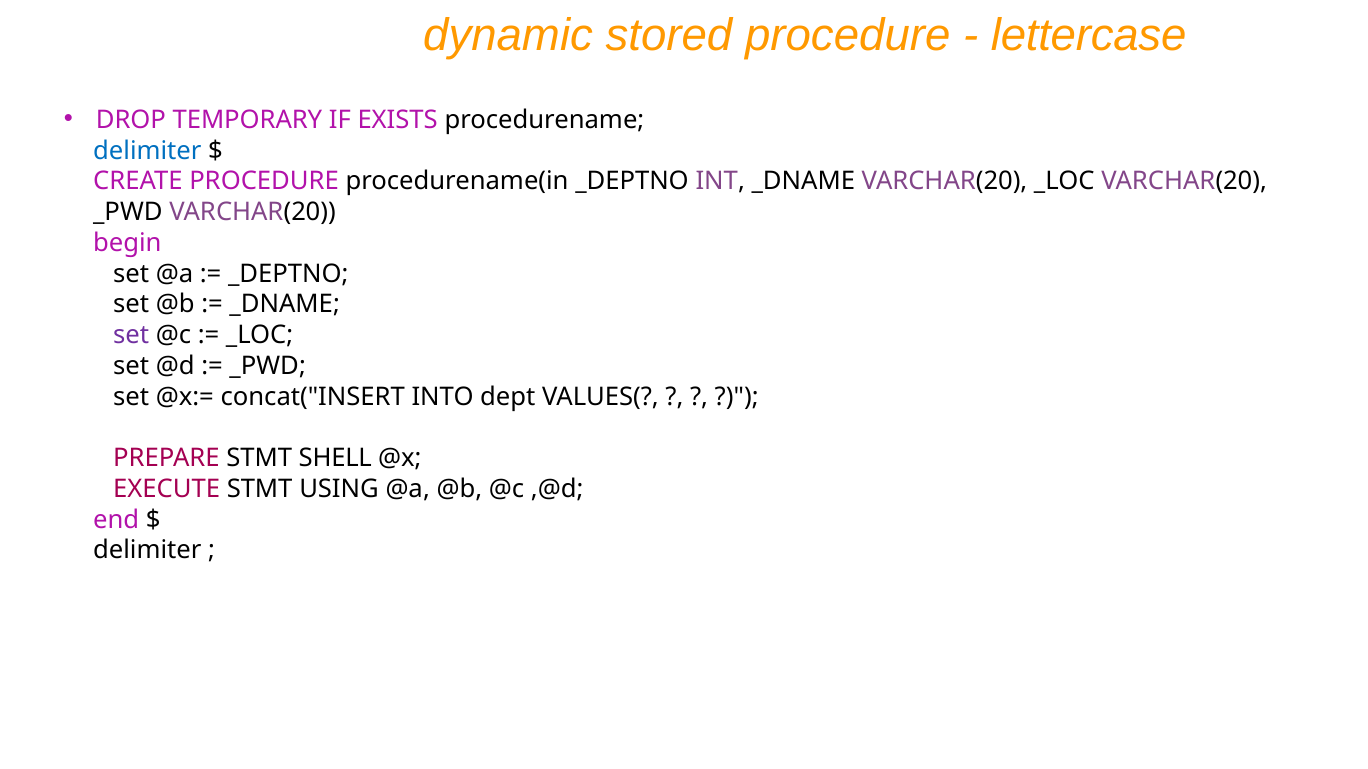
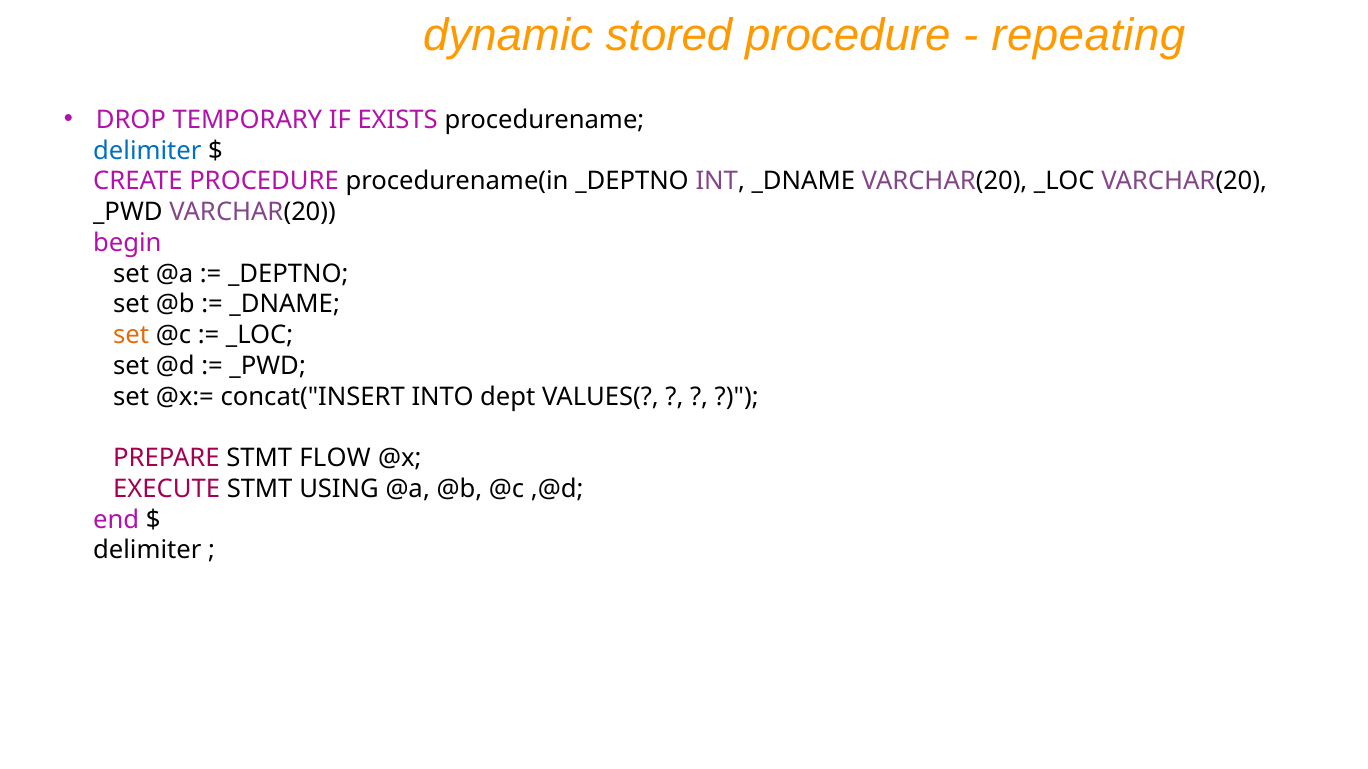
lettercase: lettercase -> repeating (1088, 36)
set colour: purple -> orange (131, 335)
SHELL: SHELL -> FLOW (335, 458)
